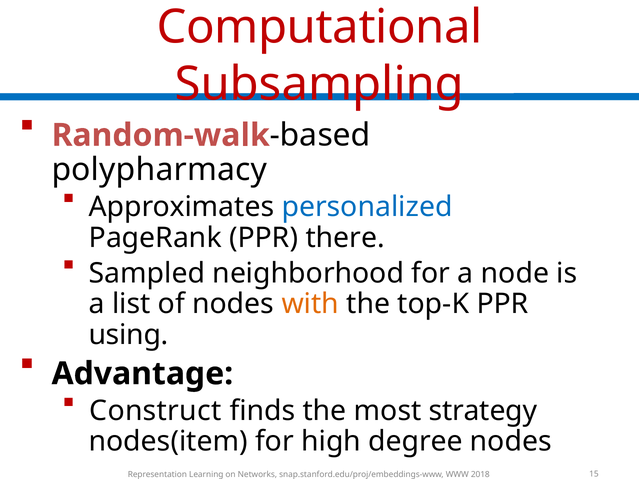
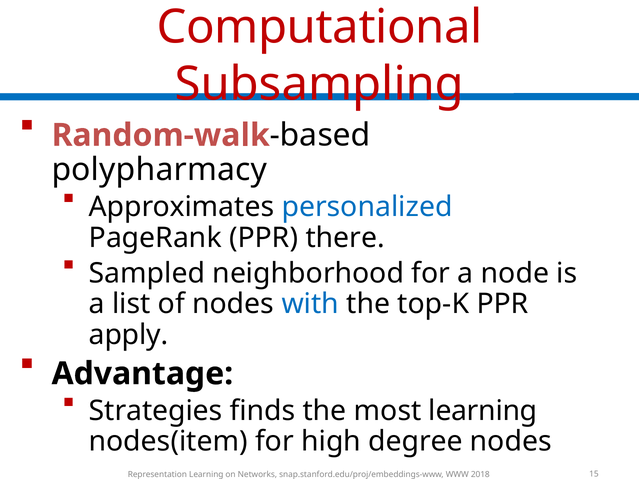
with colour: orange -> blue (310, 304)
using: using -> apply (129, 335)
Construct: Construct -> Strategies (156, 411)
most strategy: strategy -> learning (483, 411)
